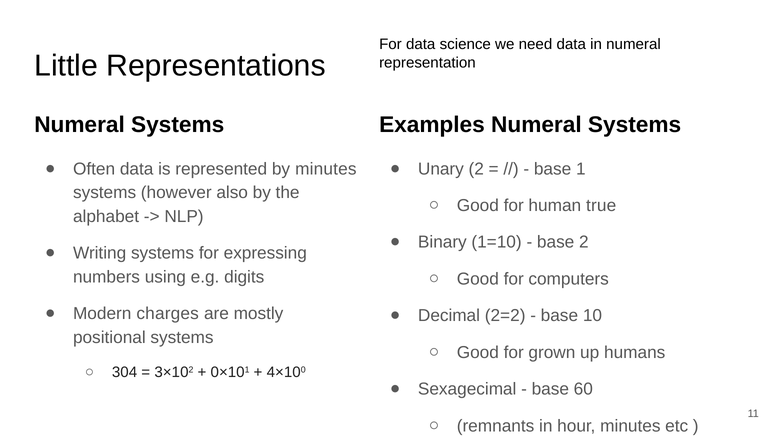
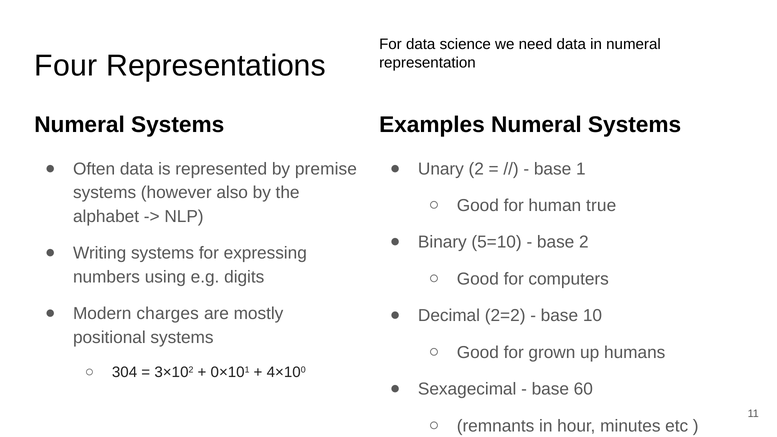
Little: Little -> Four (66, 66)
by minutes: minutes -> premise (326, 169)
1=10: 1=10 -> 5=10 (497, 242)
